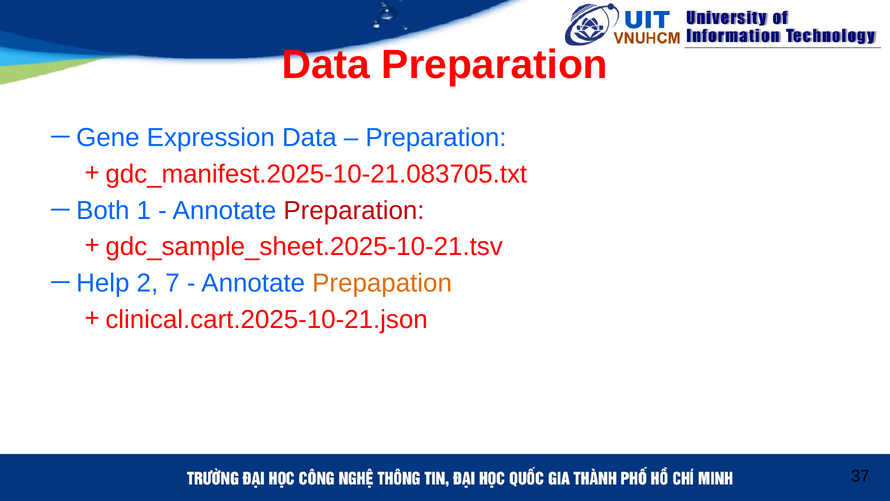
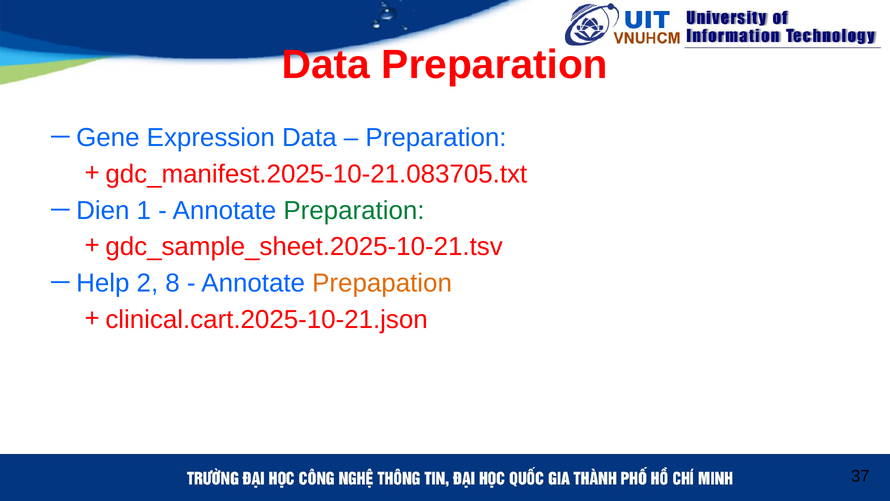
Both: Both -> Dien (103, 210)
Preparation colour: red -> green (354, 210)
7: 7 -> 8 (173, 283)
